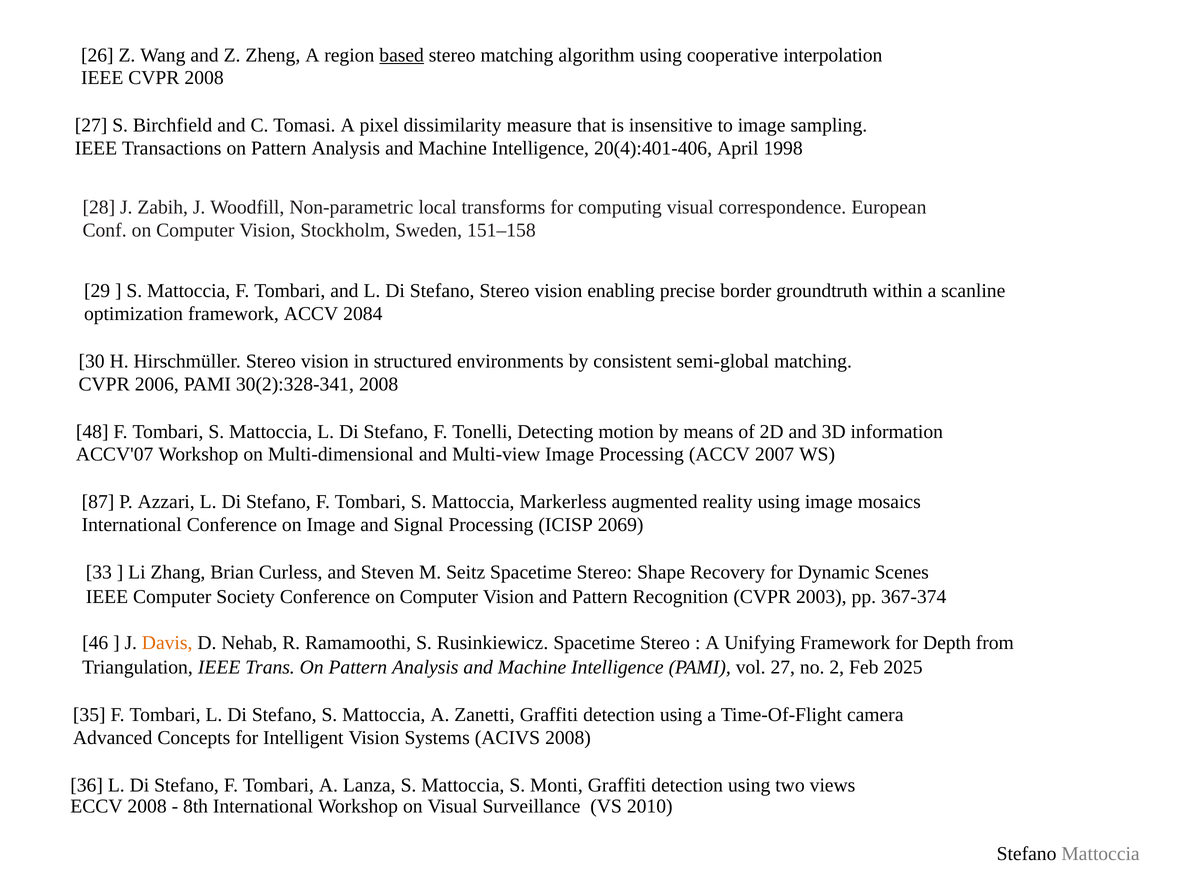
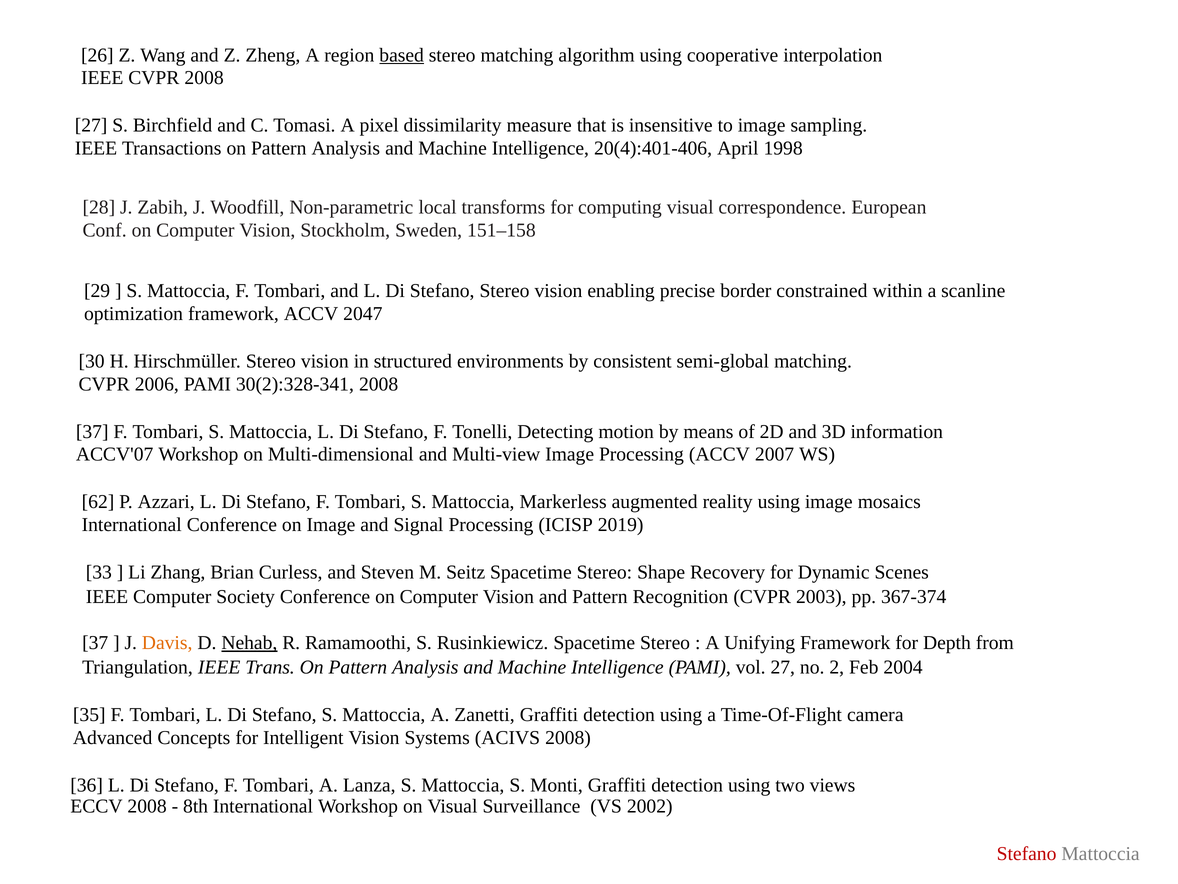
groundtruth: groundtruth -> constrained (822, 291)
2084: 2084 -> 2047 (363, 314)
48: 48 -> 37 (92, 431)
87: 87 -> 62 (98, 502)
2069: 2069 -> 2019 (621, 525)
46: 46 -> 37 (95, 642)
Nehab underline: none -> present (249, 642)
2025: 2025 -> 2004 (903, 667)
2010: 2010 -> 2002 (650, 806)
Stefano colour: black -> red (1027, 853)
